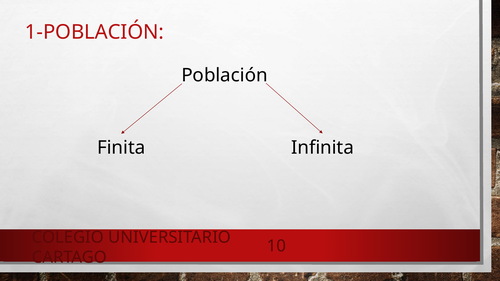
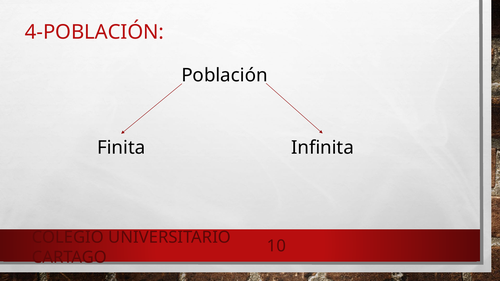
1-POBLACIÓN: 1-POBLACIÓN -> 4-POBLACIÓN (95, 32)
